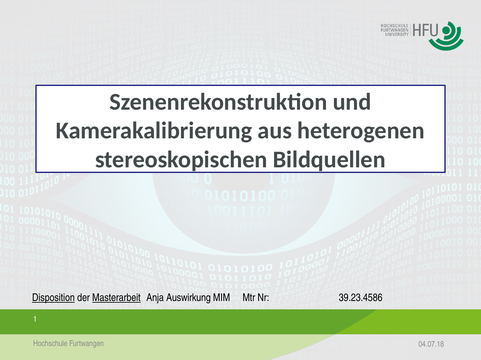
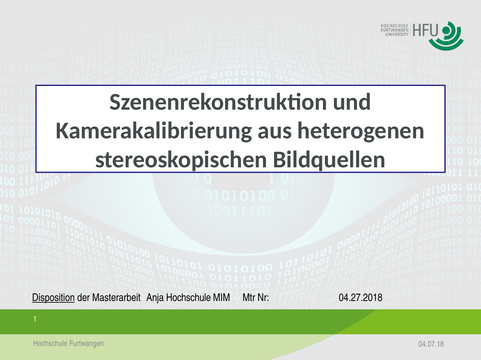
Masterarbeit underline: present -> none (116, 298)
Anja Auswirkung: Auswirkung -> Hochschule (189, 298)
39.23.4586: 39.23.4586 -> 04.27.2018 (361, 298)
